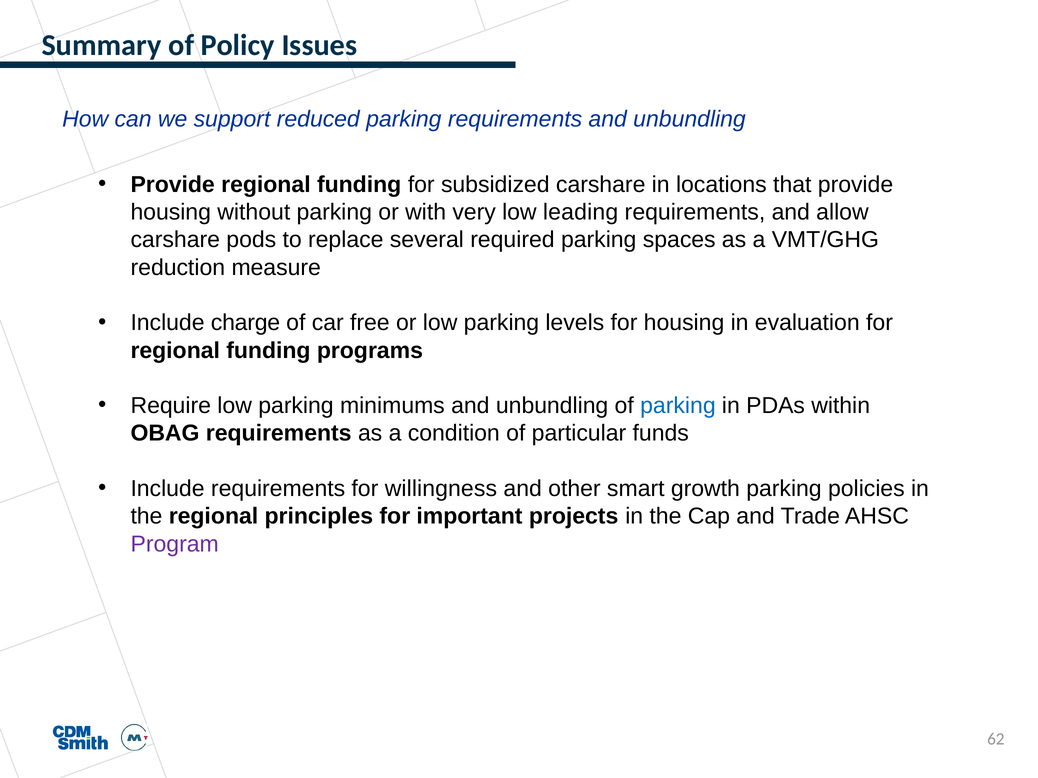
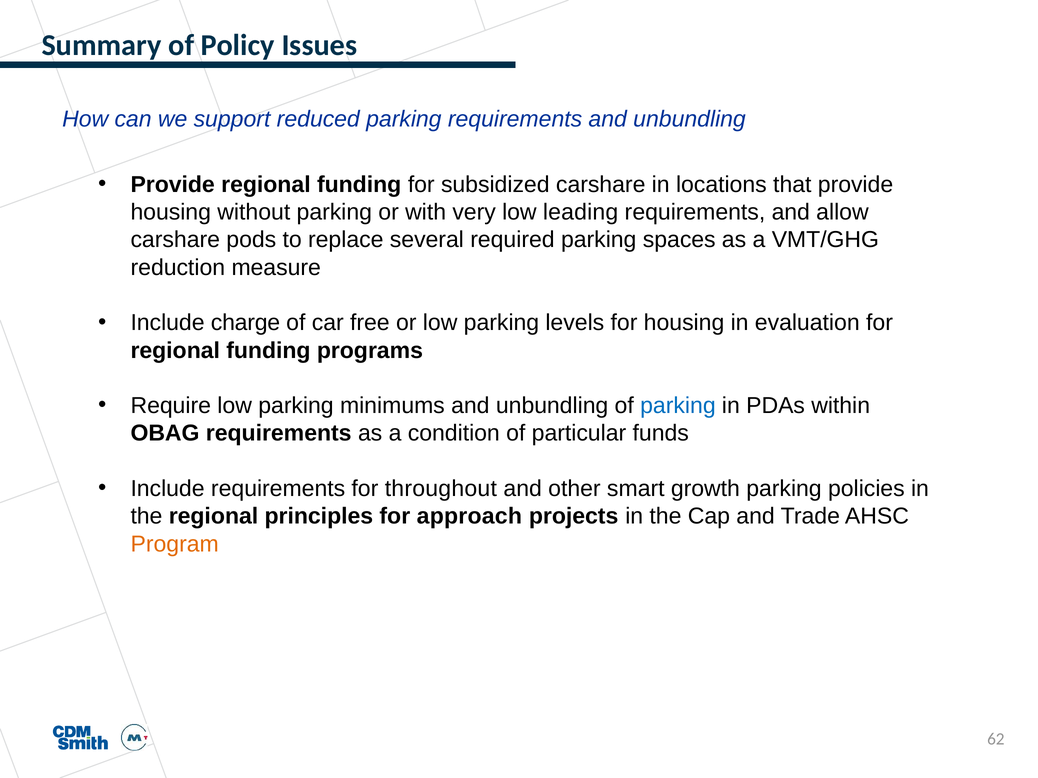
willingness: willingness -> throughout (441, 489)
important: important -> approach (469, 517)
Program colour: purple -> orange (175, 544)
